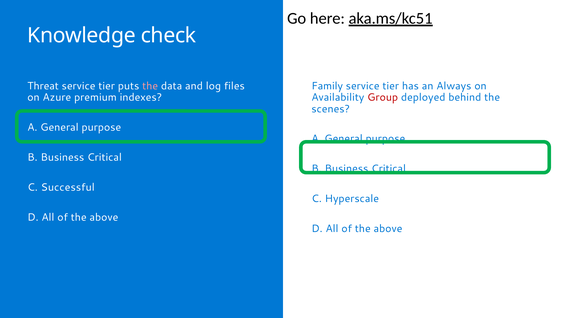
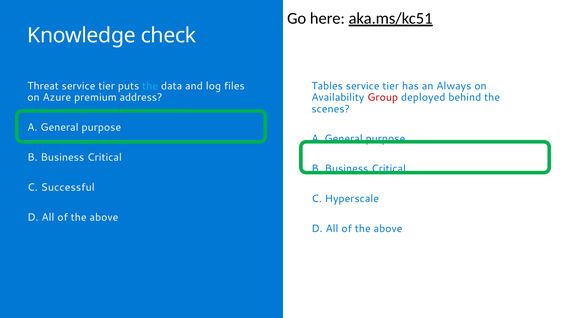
the colour: pink -> light blue (150, 86)
Family: Family -> Tables (327, 86)
indexes: indexes -> address (141, 98)
